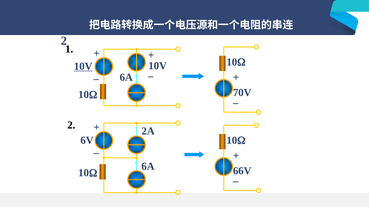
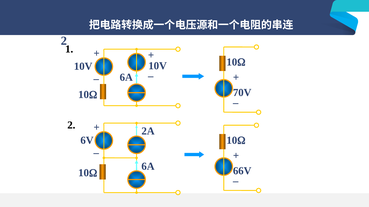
10V underline: present -> none (83, 67)
